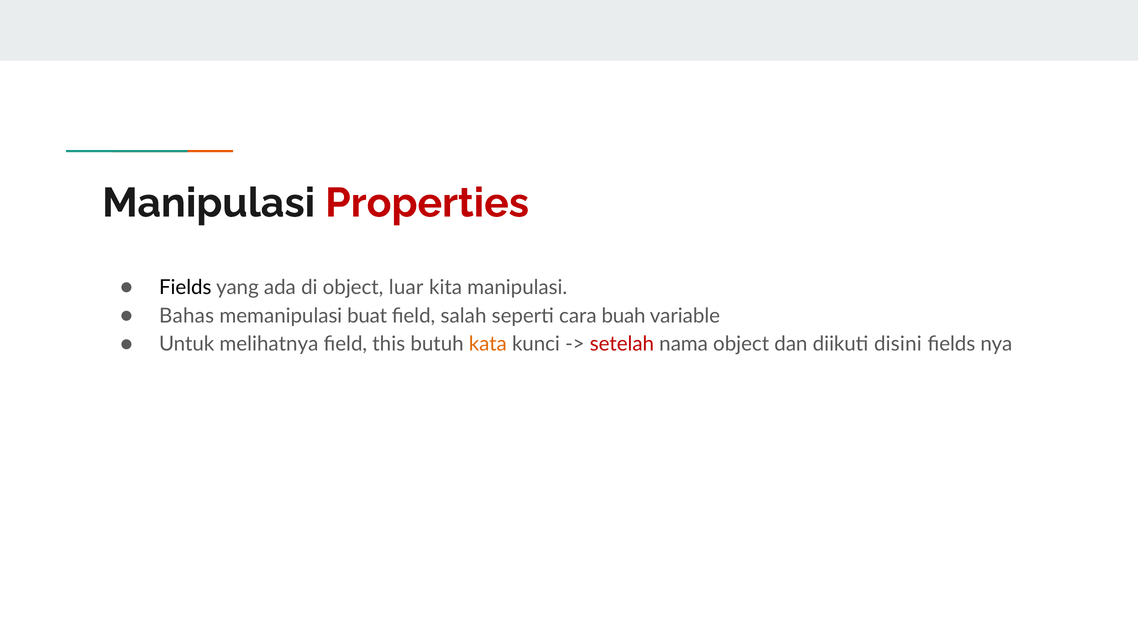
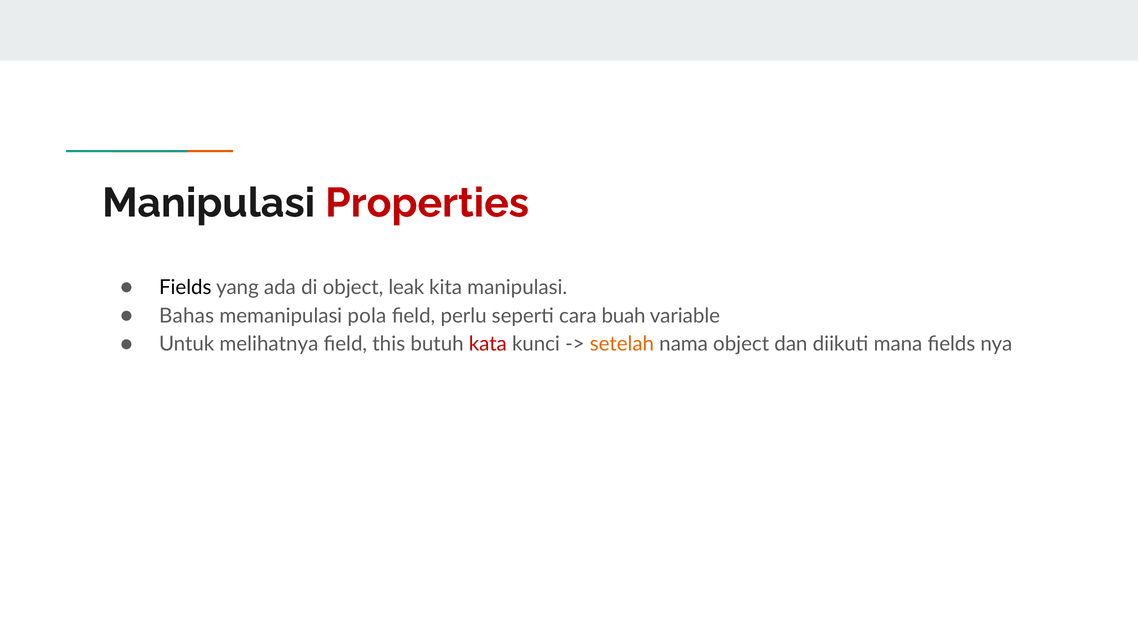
luar: luar -> leak (406, 288)
buat: buat -> pola (367, 316)
salah: salah -> perlu (464, 316)
kata colour: orange -> red (488, 344)
setelah colour: red -> orange (622, 344)
disini: disini -> mana (898, 344)
